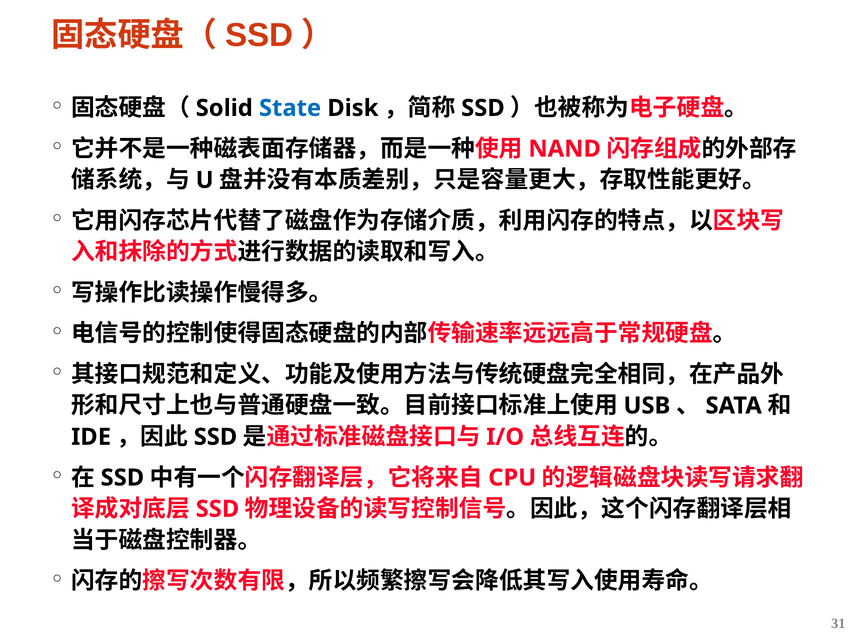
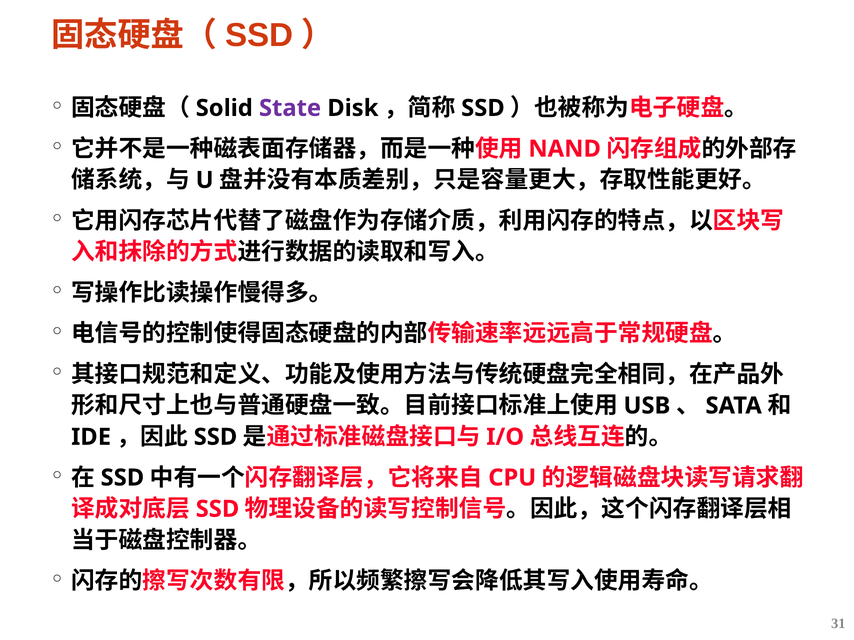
State colour: blue -> purple (290, 108)
